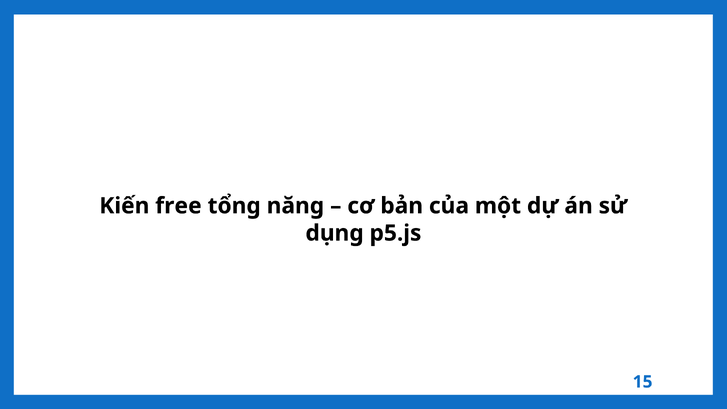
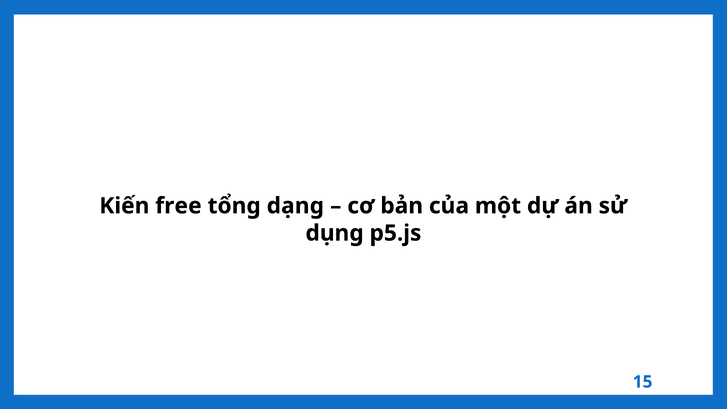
năng: năng -> dạng (295, 206)
